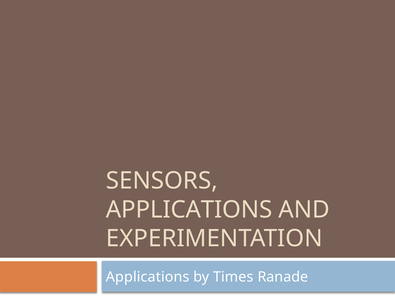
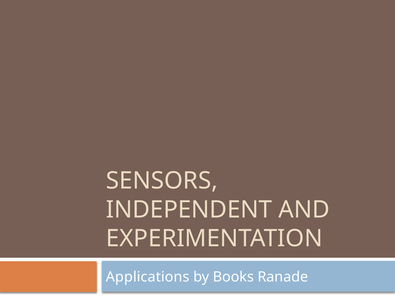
APPLICATIONS: APPLICATIONS -> INDEPENDENT (189, 210)
Times: Times -> Books (233, 277)
